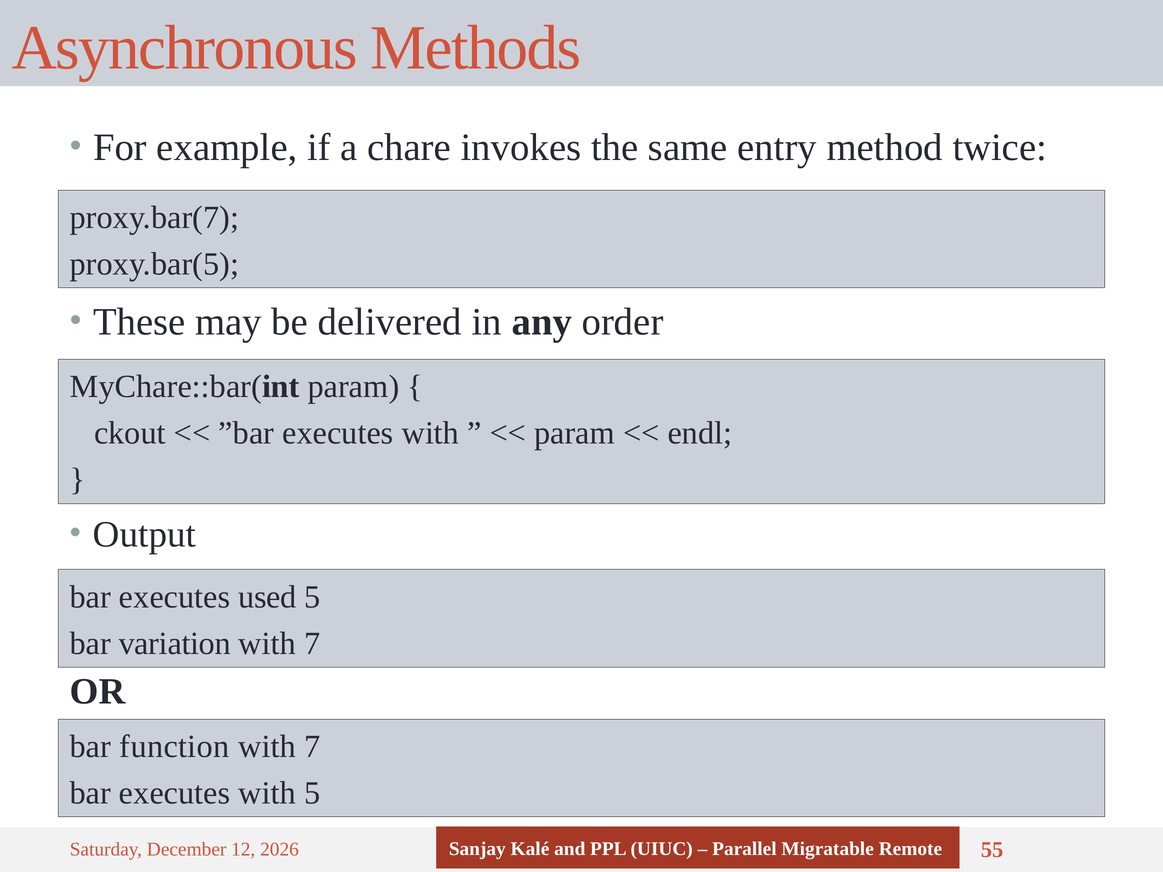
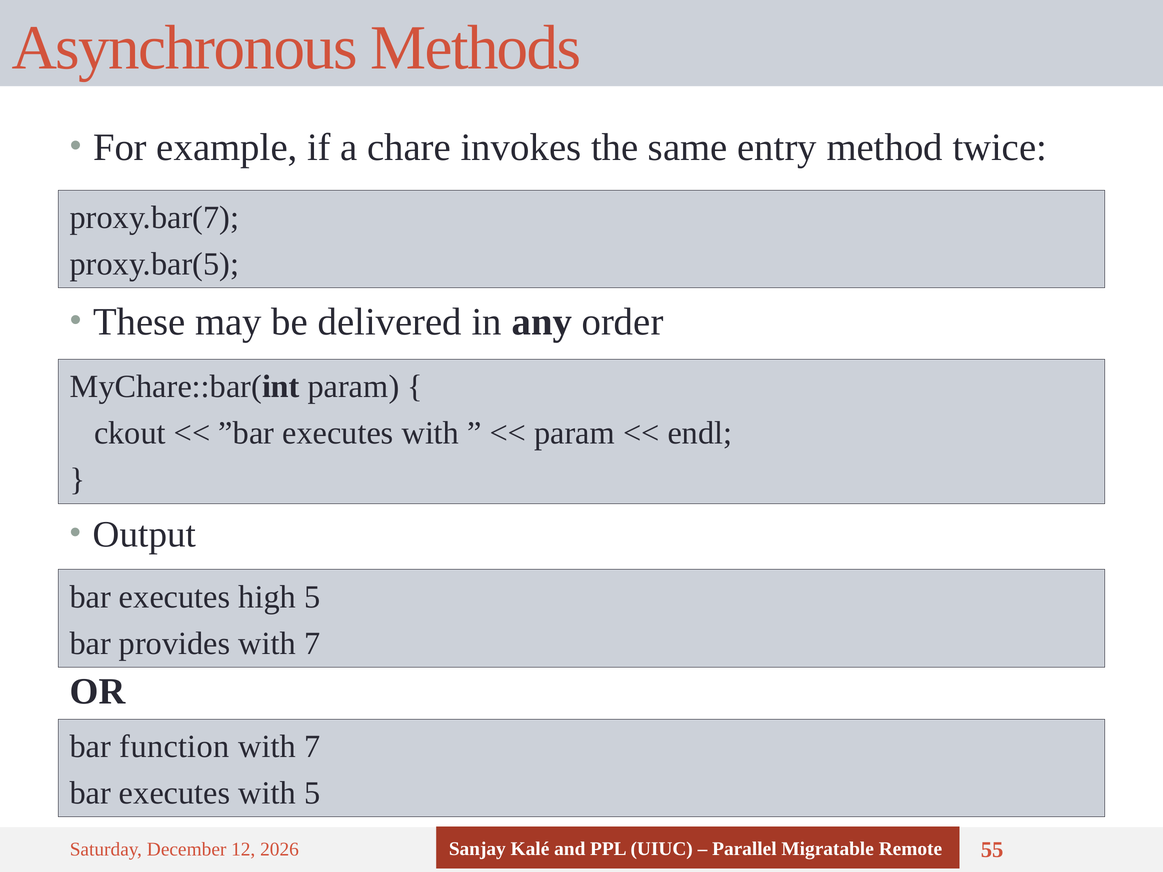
used: used -> high (267, 597)
variation: variation -> provides (175, 644)
